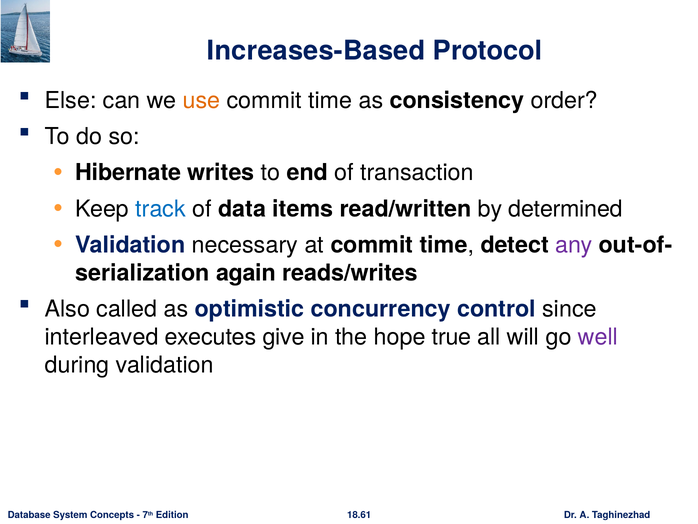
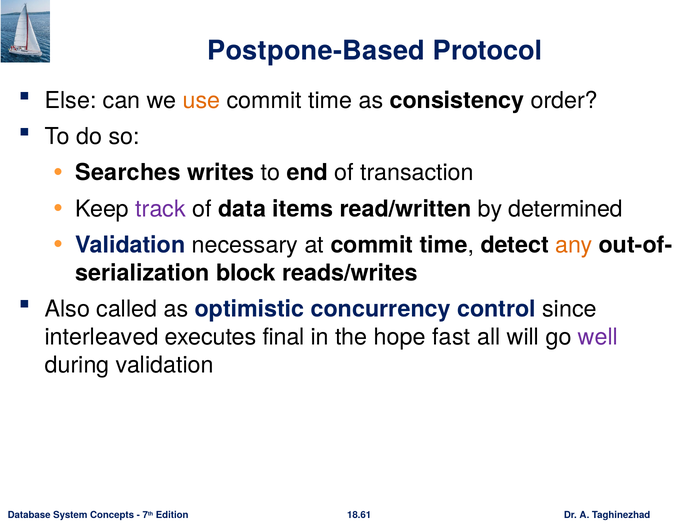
Increases-Based: Increases-Based -> Postpone-Based (316, 51)
Hibernate: Hibernate -> Searches (128, 173)
track colour: blue -> purple (161, 209)
any colour: purple -> orange (574, 245)
again: again -> block (246, 273)
give: give -> final (284, 337)
true: true -> fast (451, 337)
